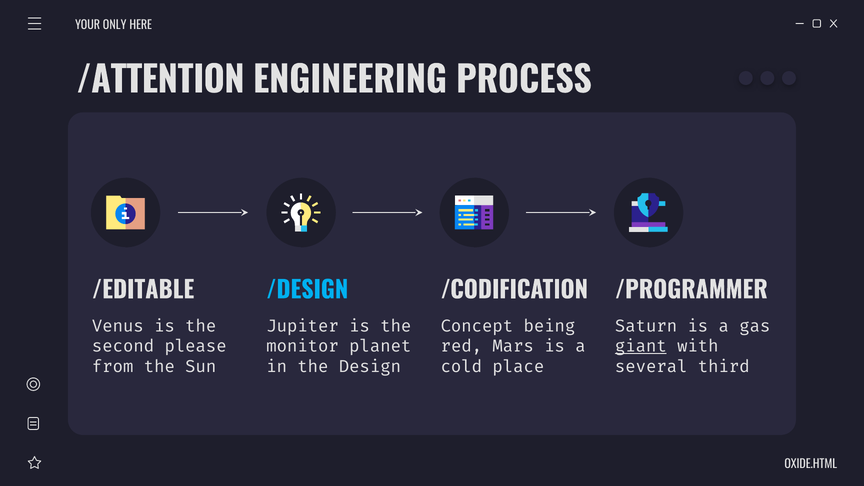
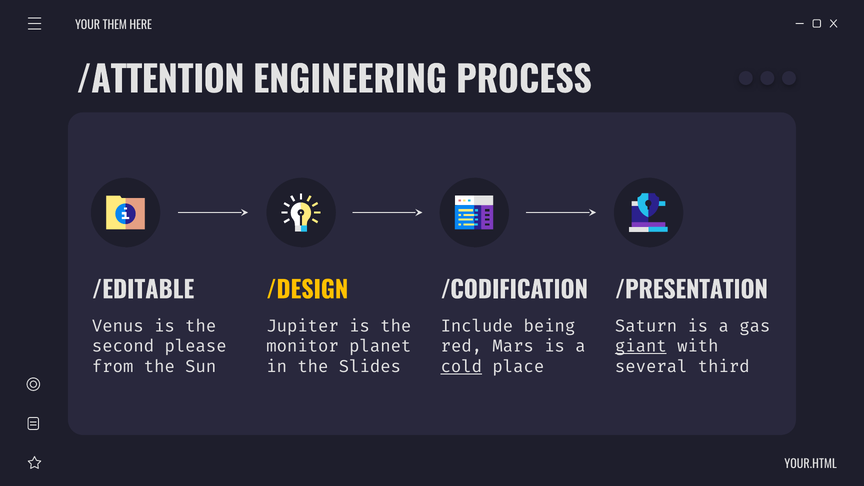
ONLY: ONLY -> THEM (115, 25)
/DESIGN colour: light blue -> yellow (307, 290)
/PROGRAMMER: /PROGRAMMER -> /PRESENTATION (691, 290)
Concept: Concept -> Include (477, 326)
Design: Design -> Slides (370, 367)
cold underline: none -> present (461, 367)
OXIDE.HTML: OXIDE.HTML -> YOUR.HTML (811, 464)
